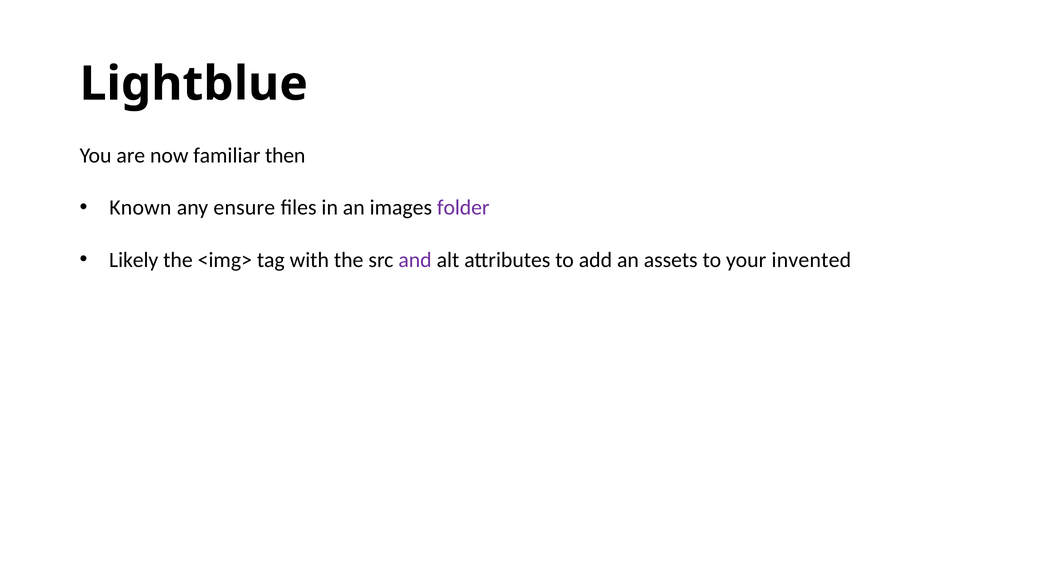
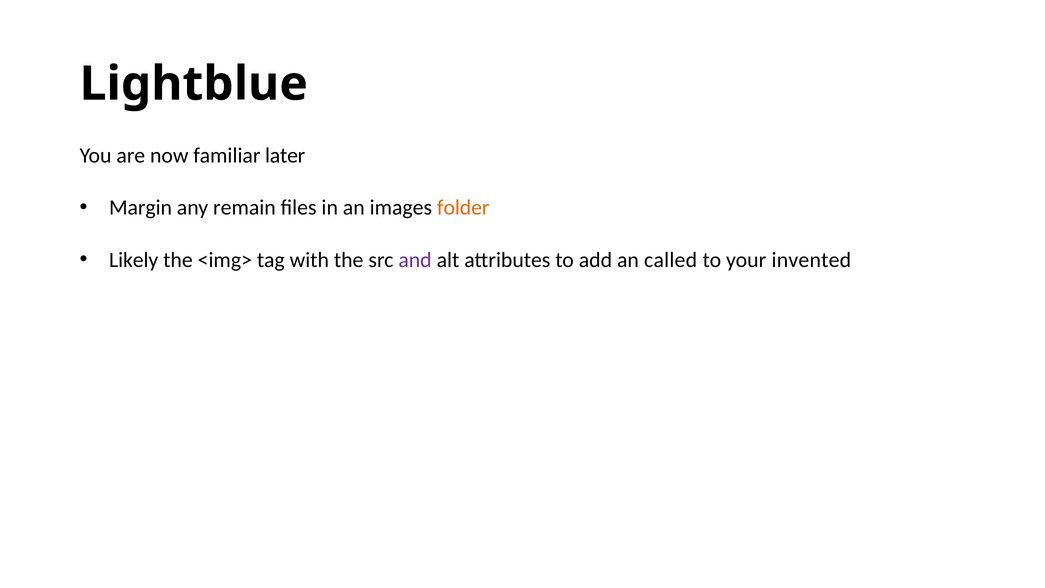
then: then -> later (285, 155)
Known: Known -> Margin (141, 208)
ensure: ensure -> remain (244, 208)
folder colour: purple -> orange (463, 208)
assets: assets -> called (671, 260)
